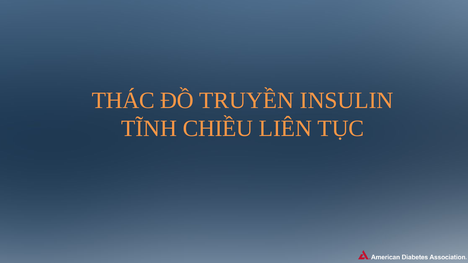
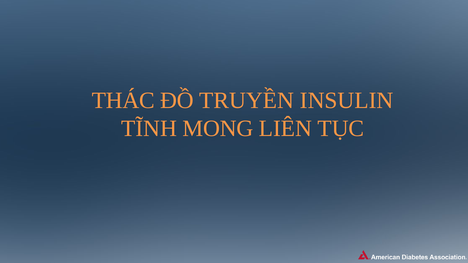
CHIỀU: CHIỀU -> MONG (218, 129)
